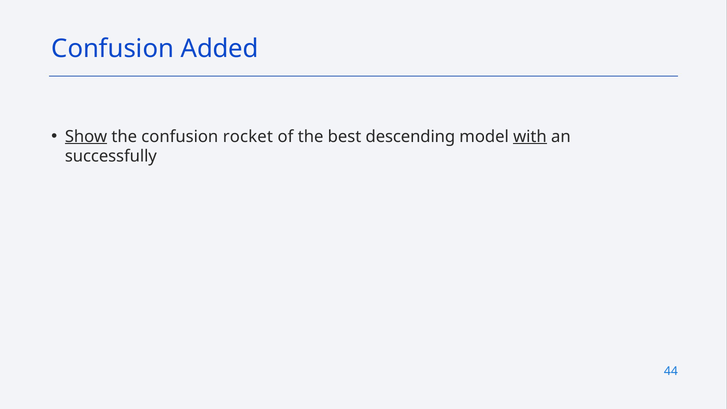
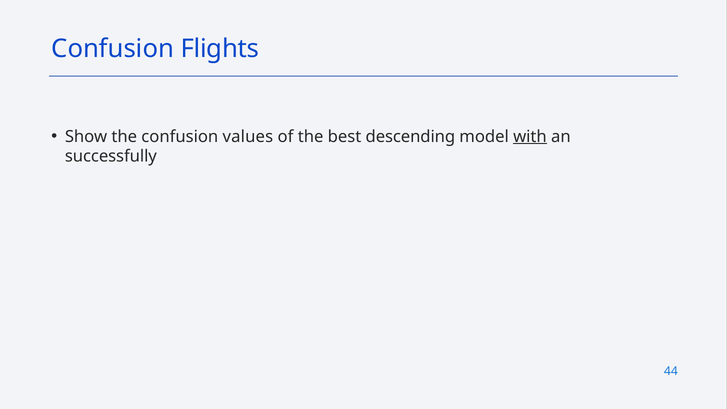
Added: Added -> Flights (220, 49)
Show underline: present -> none (86, 137)
rocket: rocket -> values (248, 137)
